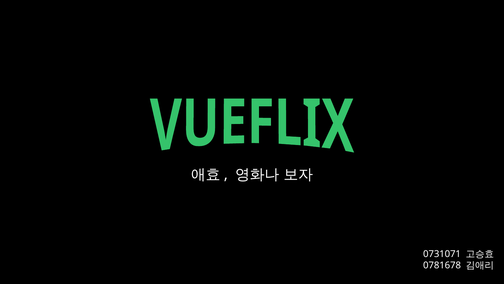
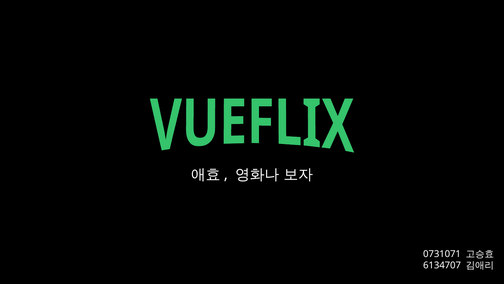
0781678: 0781678 -> 6134707 (442, 265)
